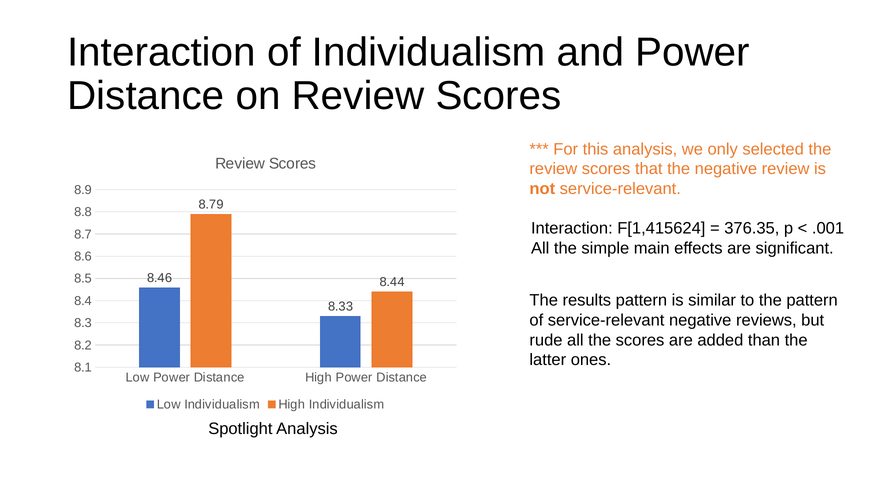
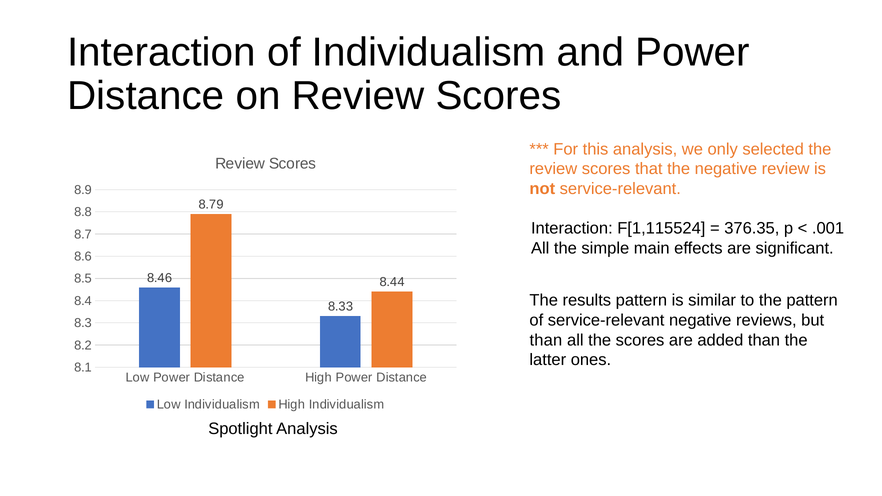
F[1,415624: F[1,415624 -> F[1,115524 (661, 229)
rude: rude -> than (546, 340)
